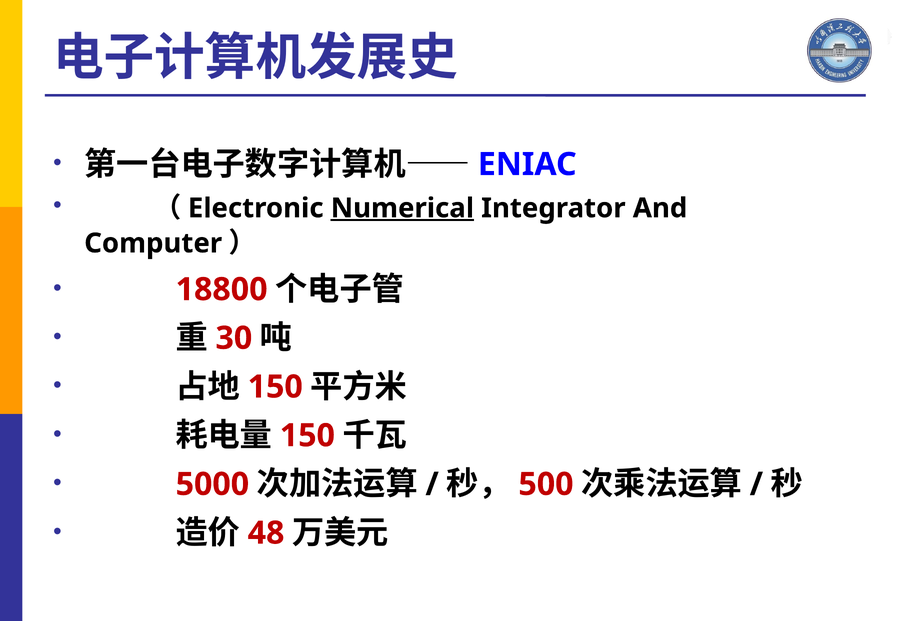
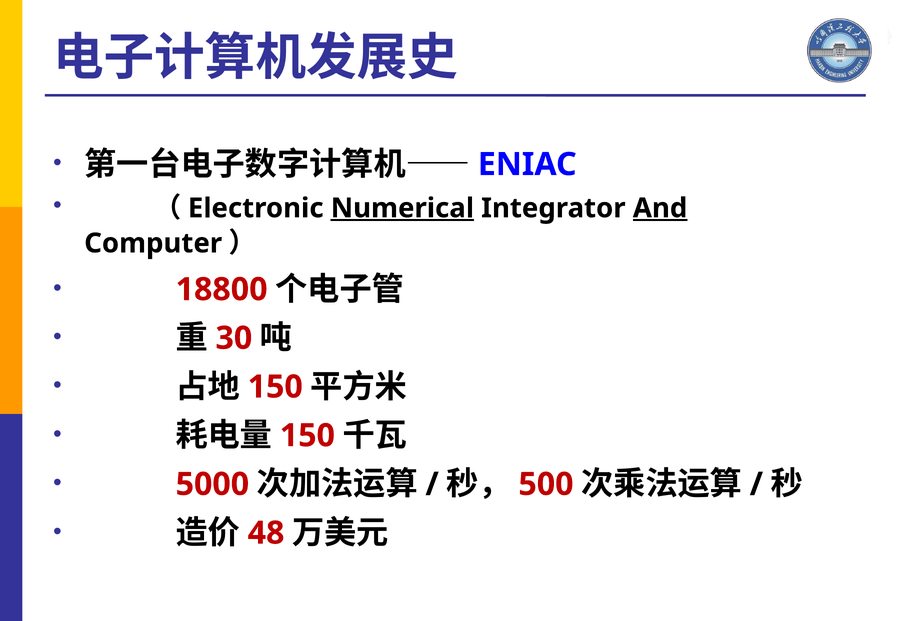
And underline: none -> present (660, 208)
